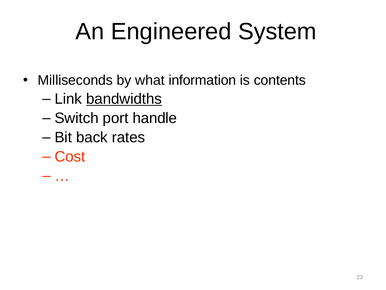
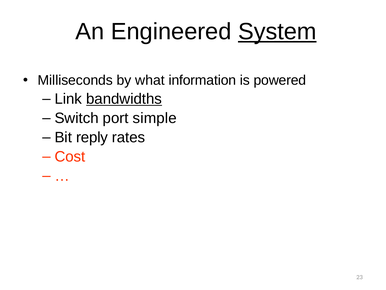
System underline: none -> present (277, 32)
contents: contents -> powered (280, 80)
handle: handle -> simple (155, 118)
back: back -> reply (92, 137)
